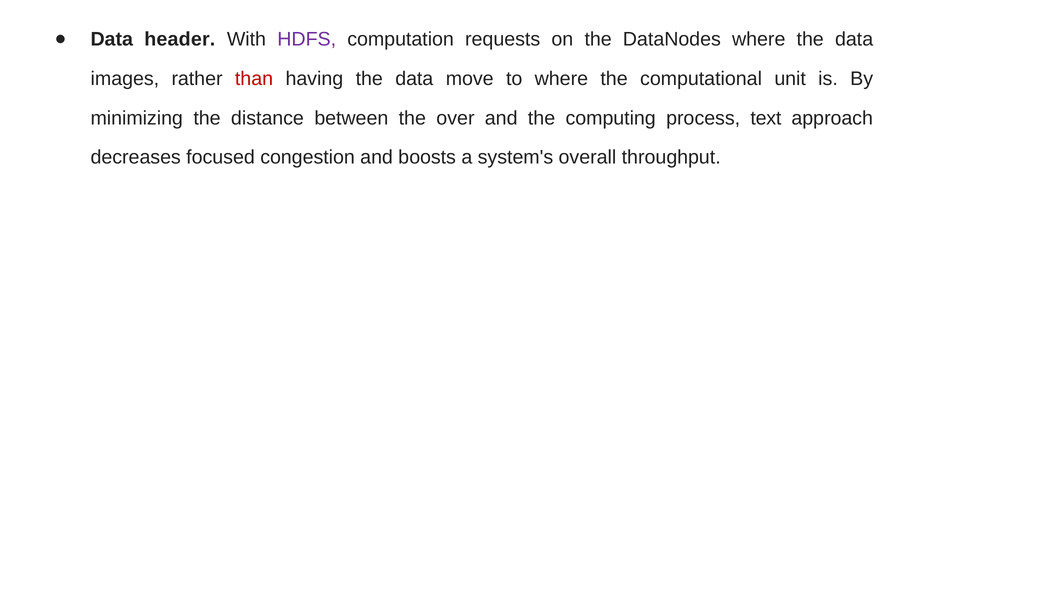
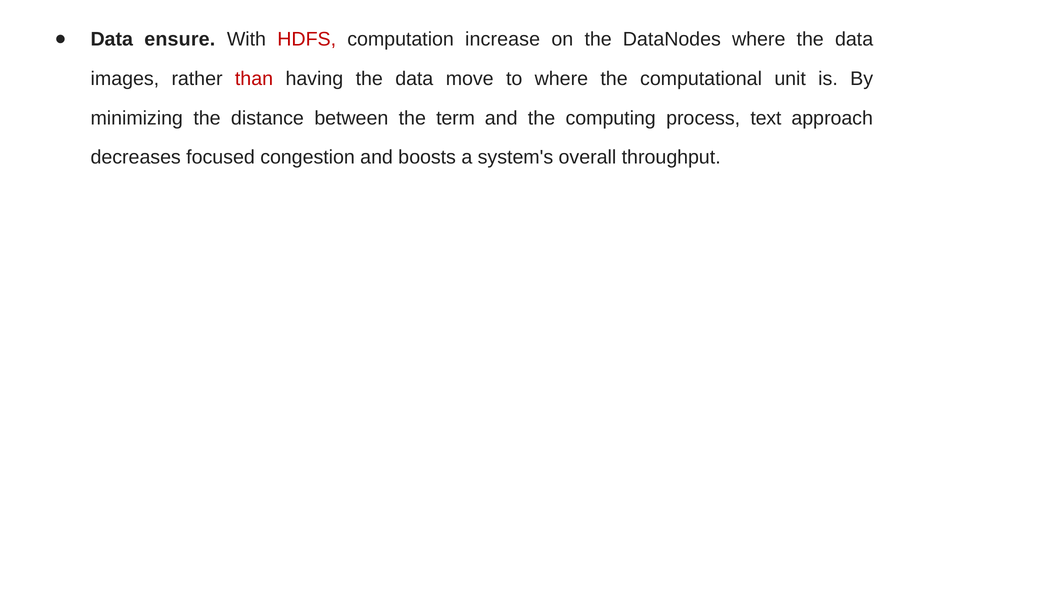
header: header -> ensure (180, 39)
HDFS colour: purple -> red (307, 39)
requests: requests -> increase (503, 39)
over: over -> term (456, 118)
